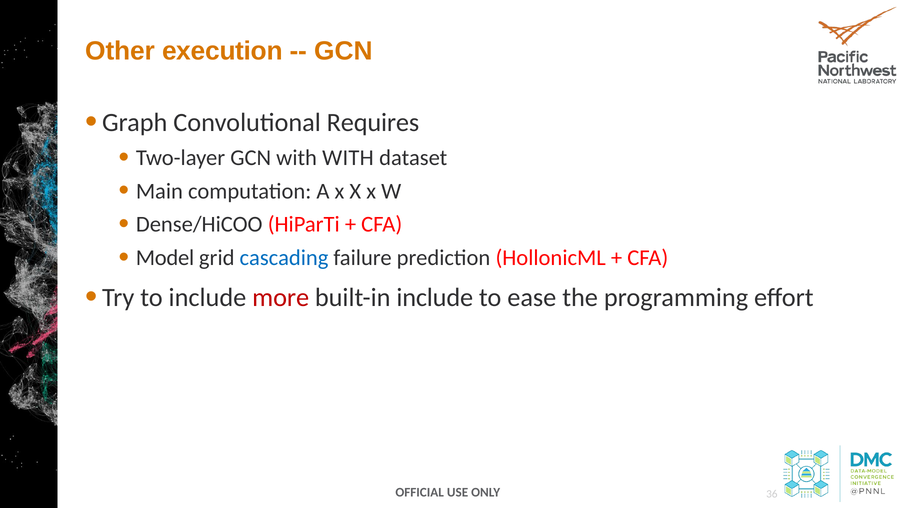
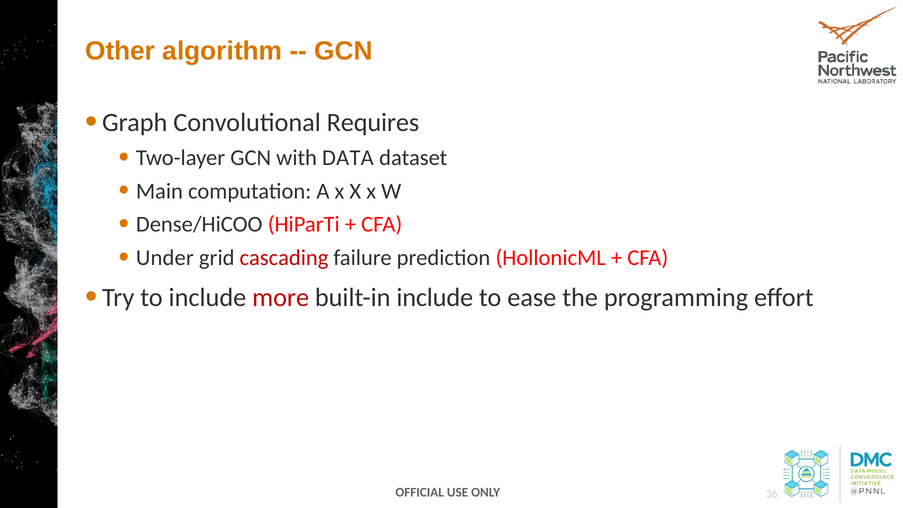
execution: execution -> algorithm (222, 51)
with WITH: WITH -> DATA (348, 158)
Model: Model -> Under (165, 258)
cascading colour: blue -> red (284, 258)
